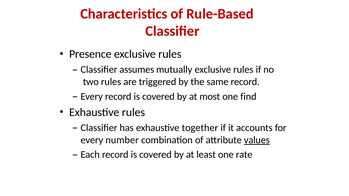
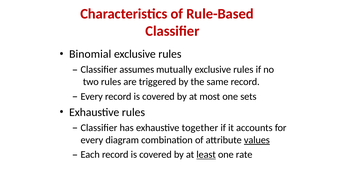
Presence: Presence -> Binomial (90, 54)
find: find -> sets (248, 97)
number: number -> diagram (122, 140)
least underline: none -> present (206, 155)
